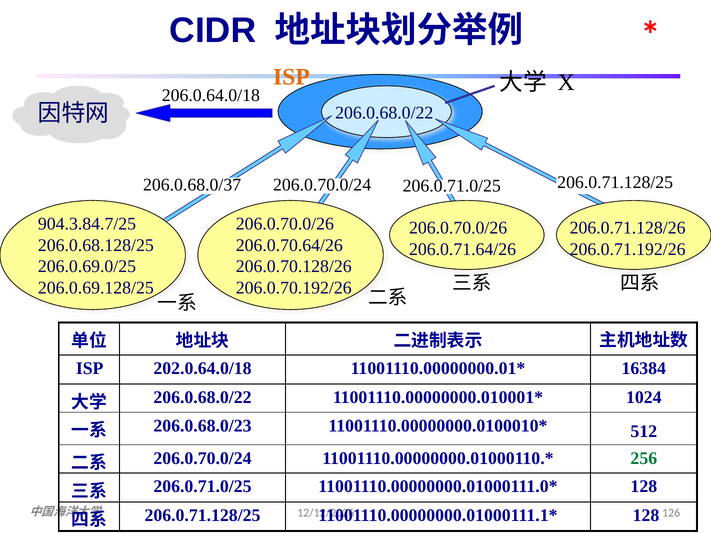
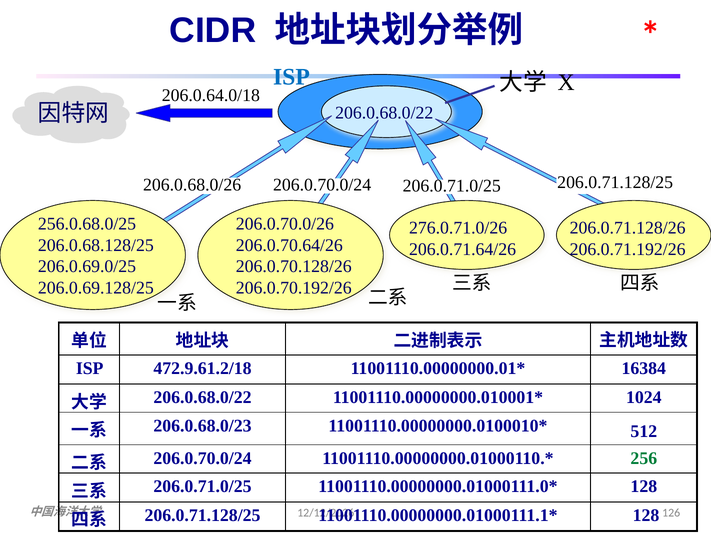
ISP colour: orange -> blue (291, 77)
206.0.68.0/37: 206.0.68.0/37 -> 206.0.68.0/26 (192, 185)
904.3.84.7/25: 904.3.84.7/25 -> 256.0.68.0/25 (87, 224)
206.0.70.0/26: 206.0.70.0/26 -> 276.0.71.0/26 (458, 228)
202.0.64.0/18: 202.0.64.0/18 -> 472.9.61.2/18 (203, 369)
